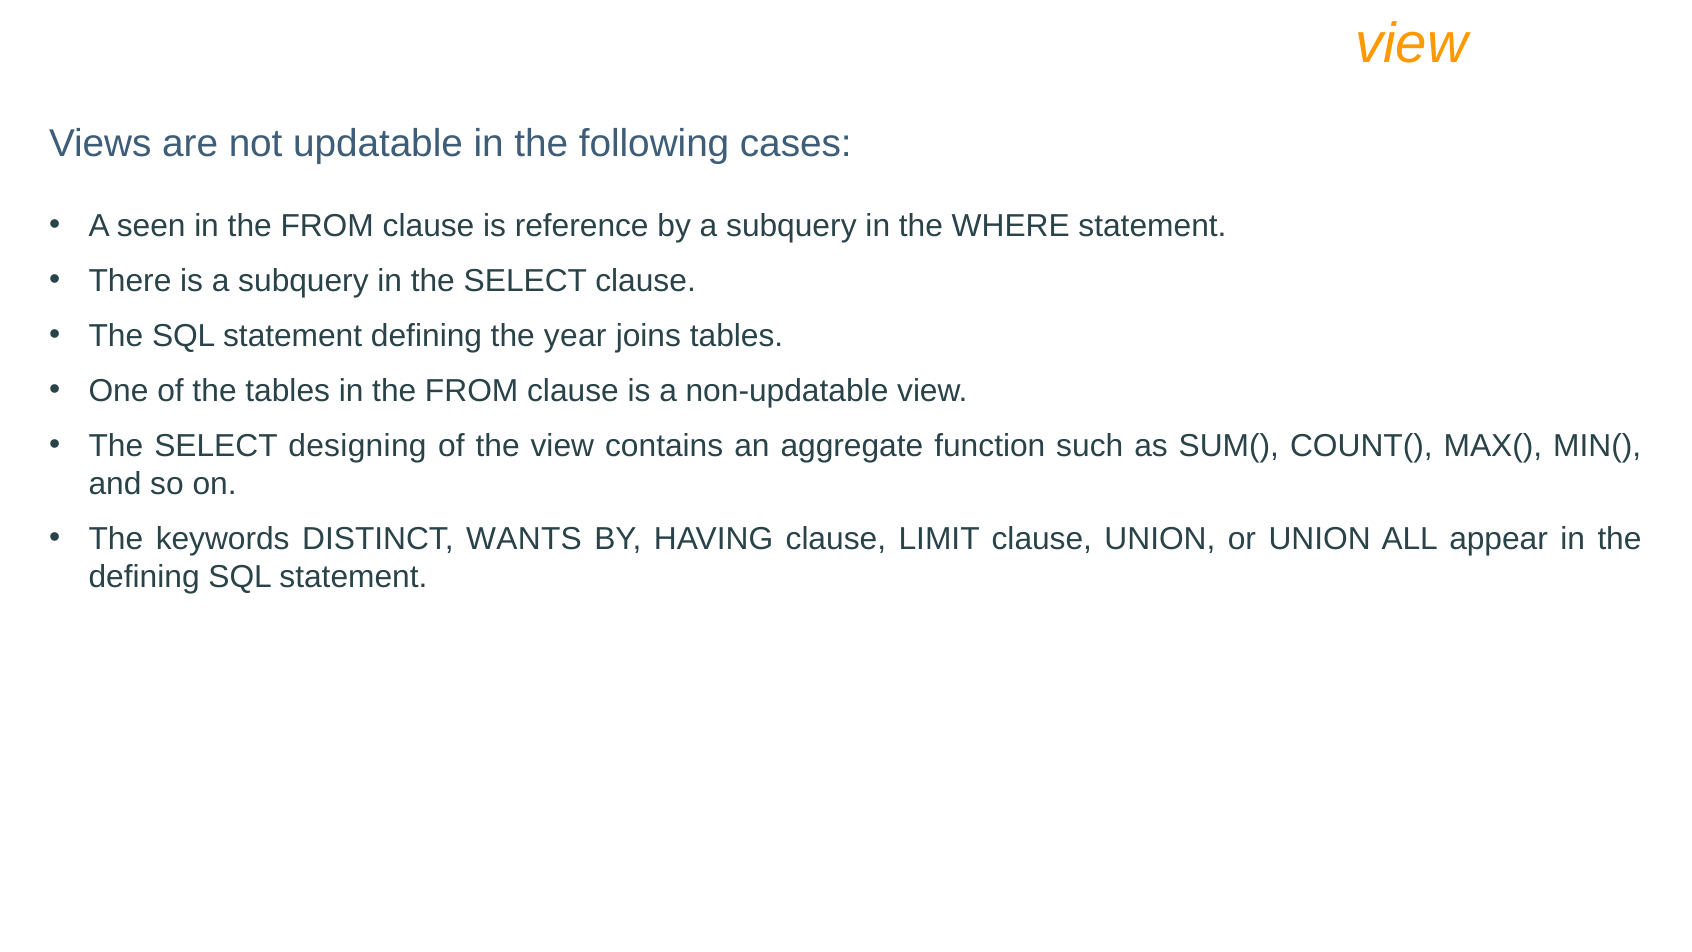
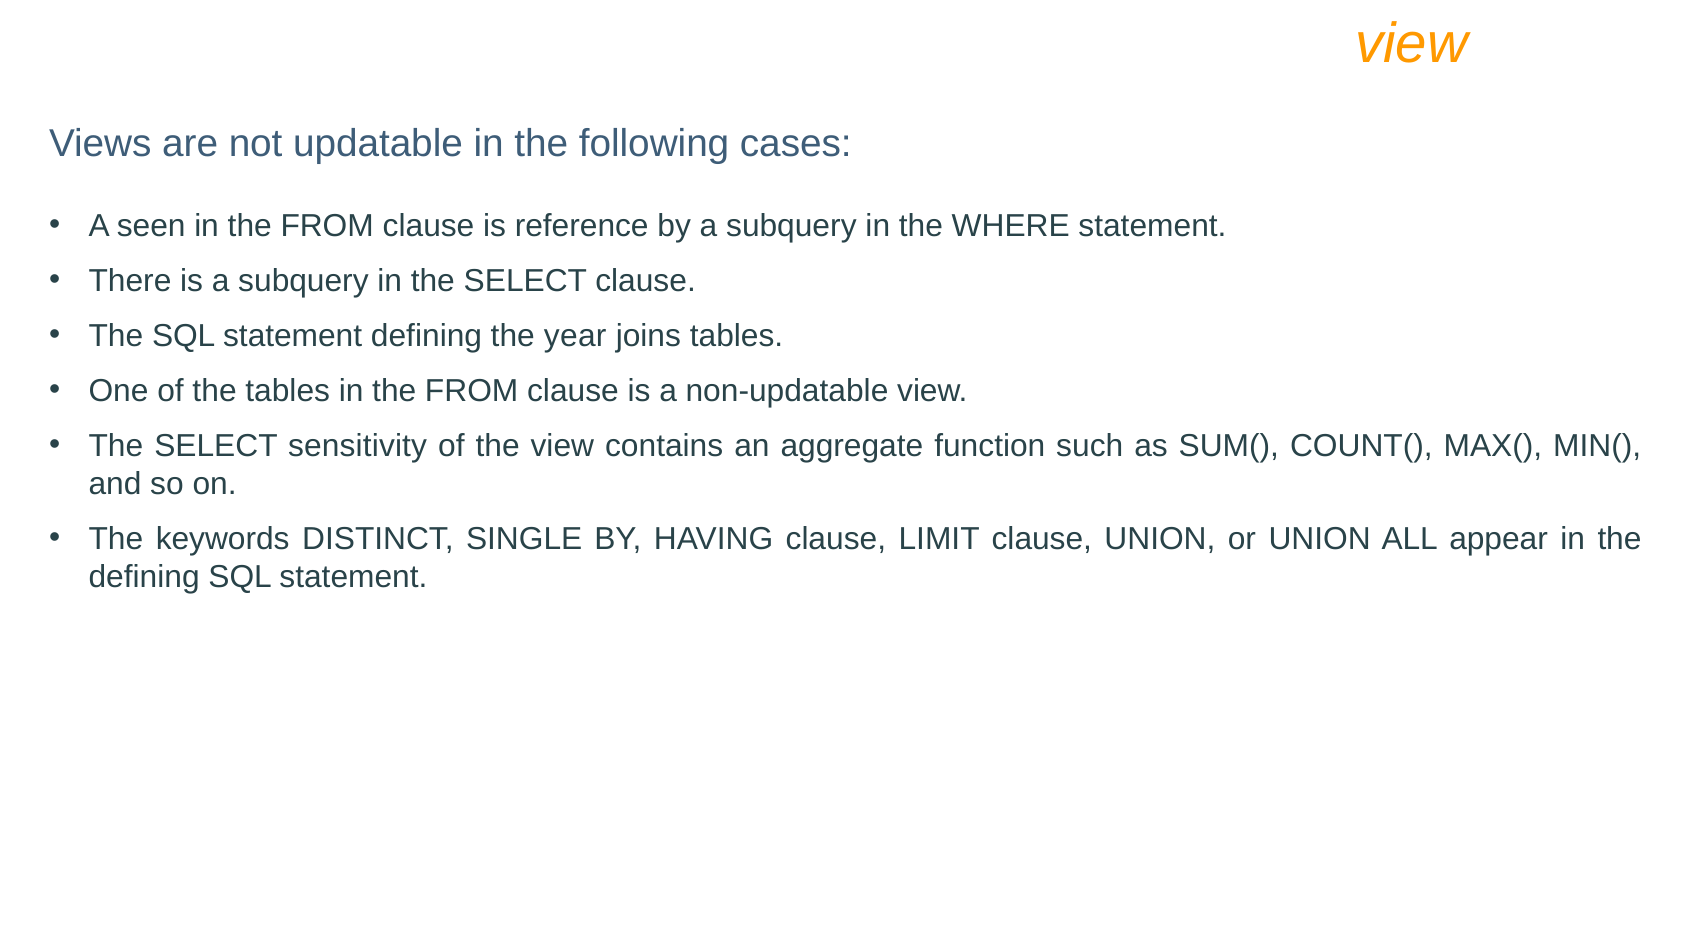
designing: designing -> sensitivity (358, 445)
WANTS: WANTS -> SINGLE (524, 538)
